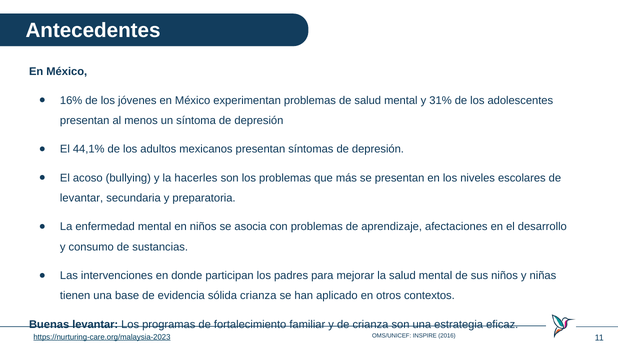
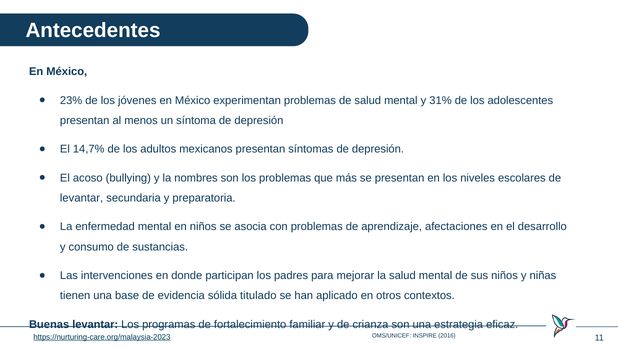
16%: 16% -> 23% (71, 100)
44,1%: 44,1% -> 14,7% (89, 149)
hacerles: hacerles -> nombres (196, 178)
sólida crianza: crianza -> titulado (258, 295)
